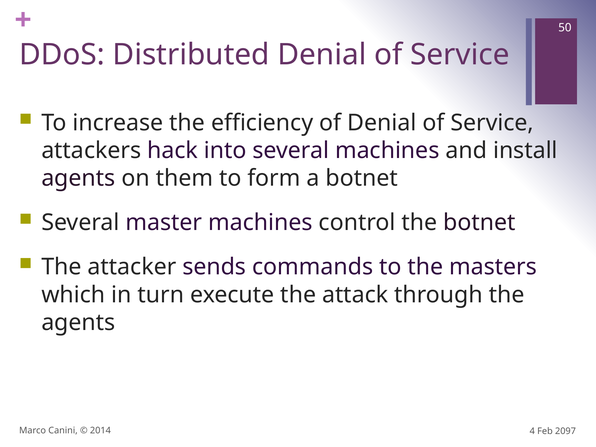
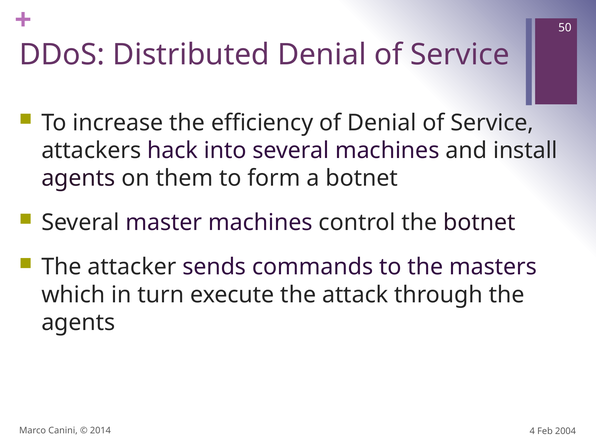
2097: 2097 -> 2004 (565, 431)
